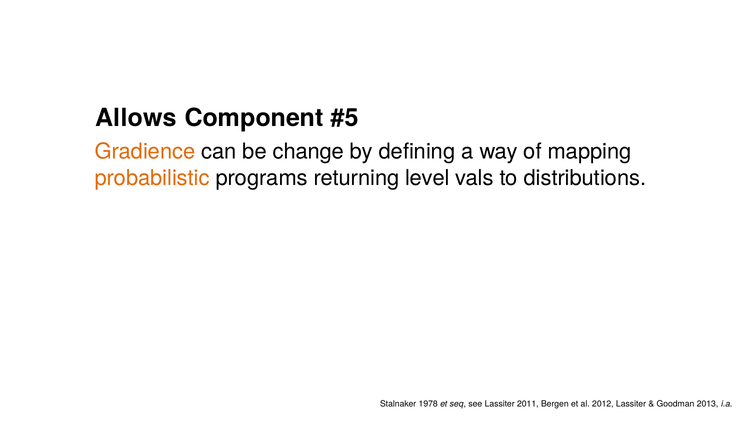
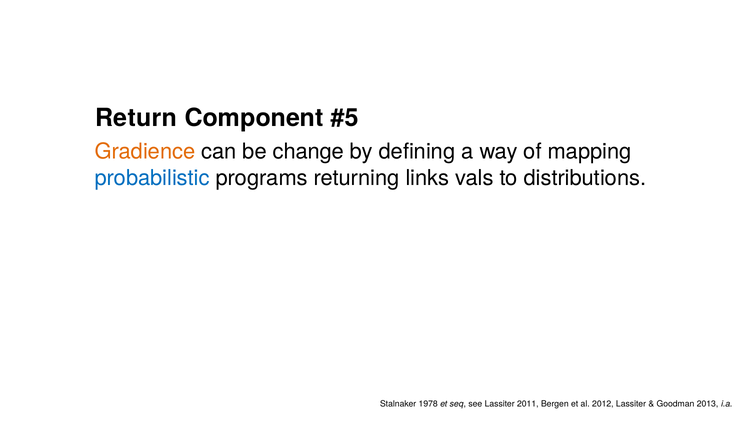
Allows: Allows -> Return (136, 118)
probabilistic colour: orange -> blue (152, 178)
level: level -> links (427, 178)
